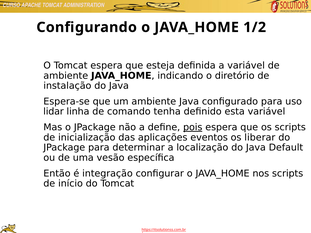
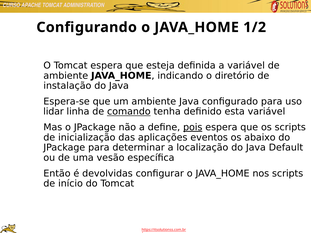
comando underline: none -> present (129, 112)
liberar: liberar -> abaixo (260, 138)
integração: integração -> devolvidas (107, 174)
